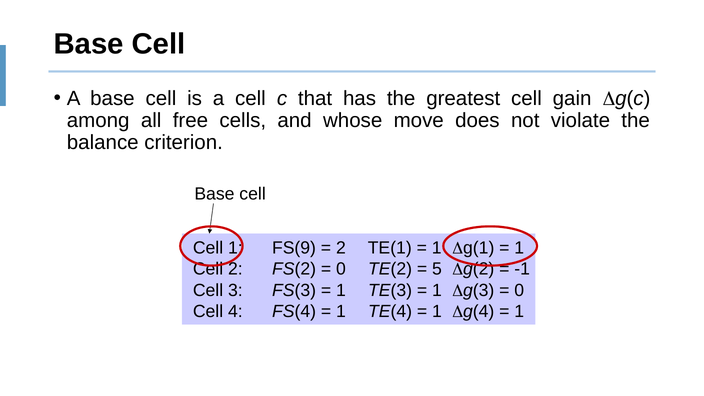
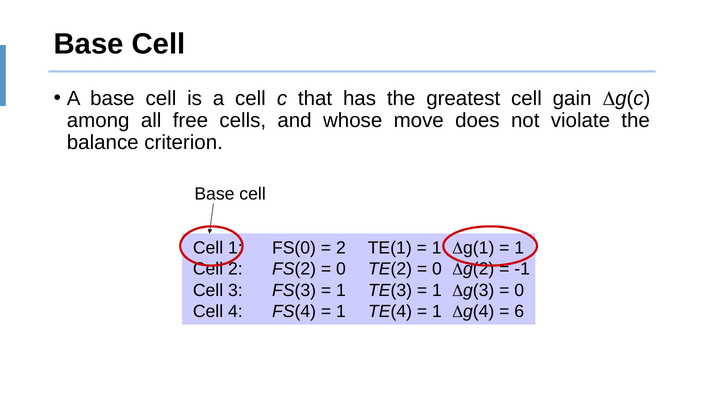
FS(9: FS(9 -> FS(0 (294, 248)
5: 5 -> 0 (437, 269)
1: 1 -> 6 (519, 311)
